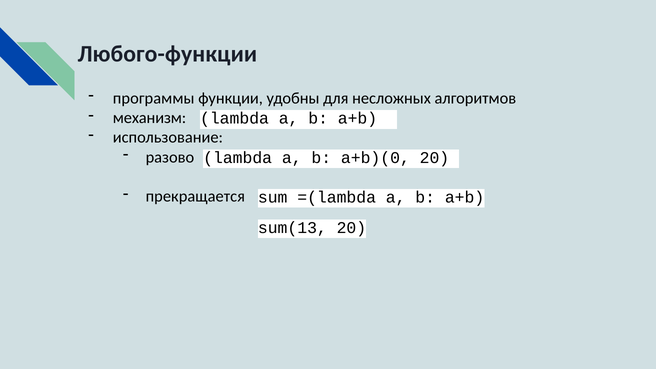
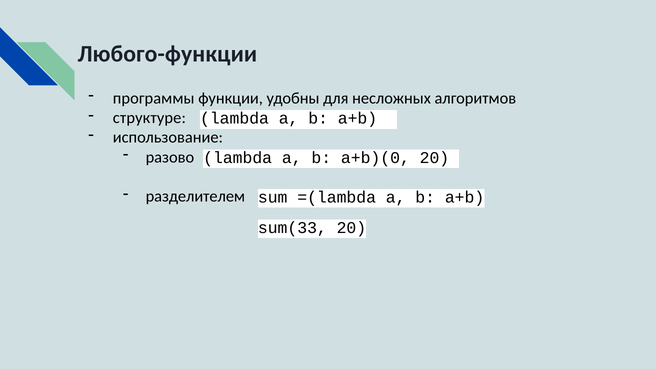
механизм: механизм -> структуре (149, 118)
прекращается: прекращается -> разделителем (195, 197)
sum(13: sum(13 -> sum(33 (292, 228)
